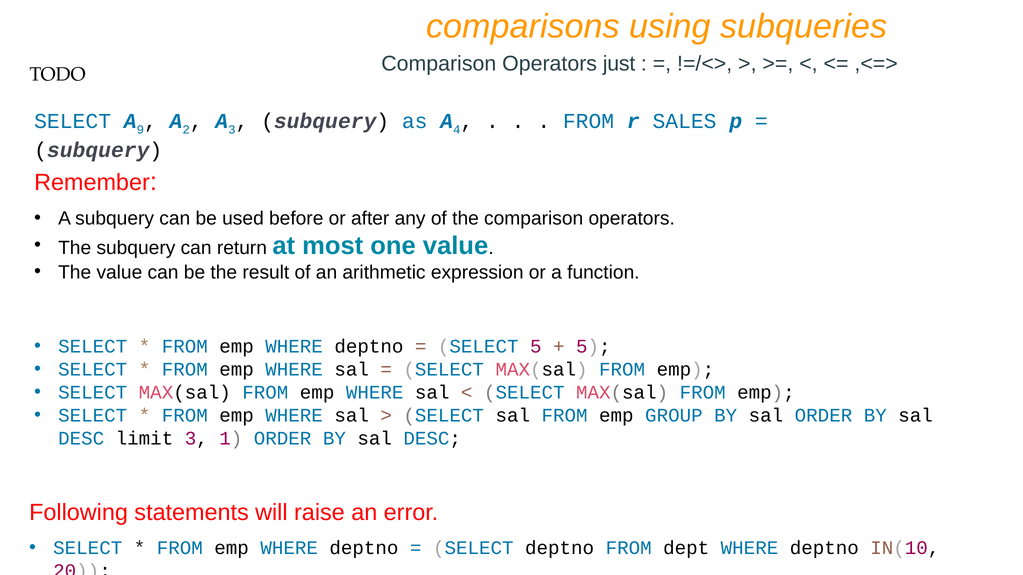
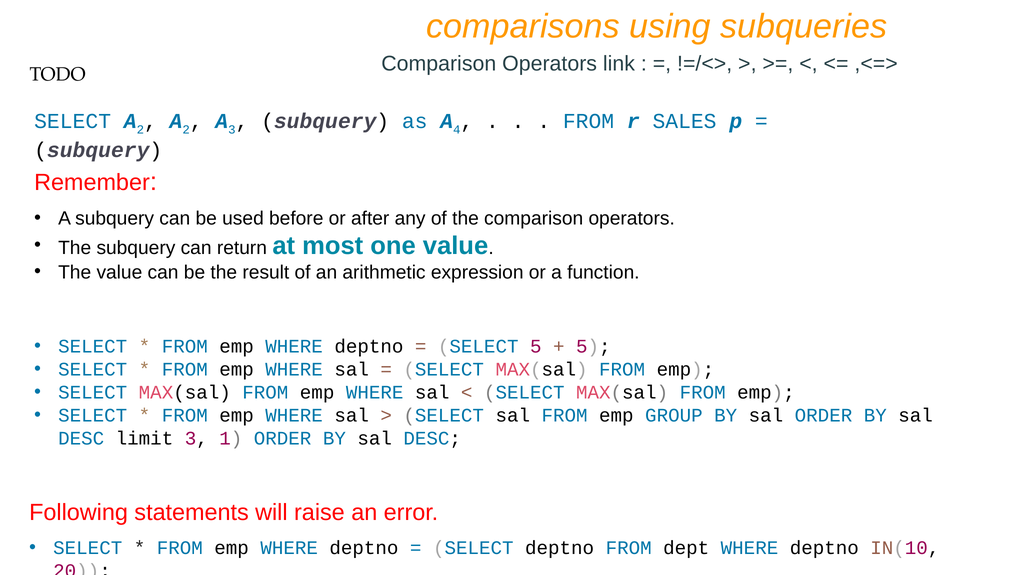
just: just -> link (619, 64)
SELECT A 9: 9 -> 2 (140, 130)
